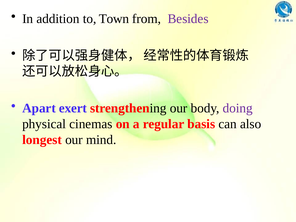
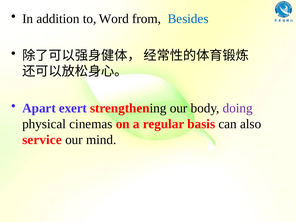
Town: Town -> Word (114, 19)
Besides colour: purple -> blue (188, 19)
longest: longest -> service (42, 140)
